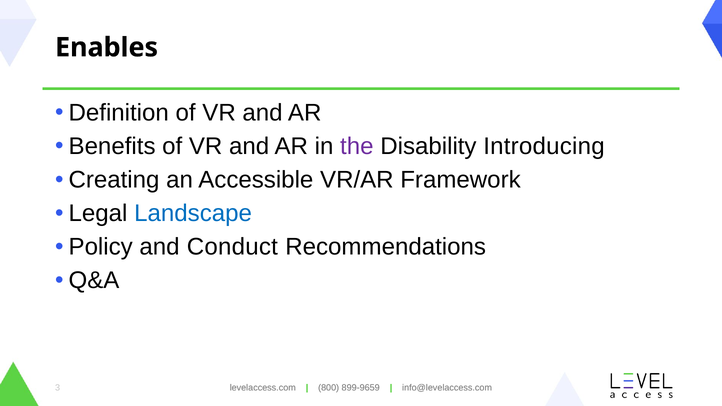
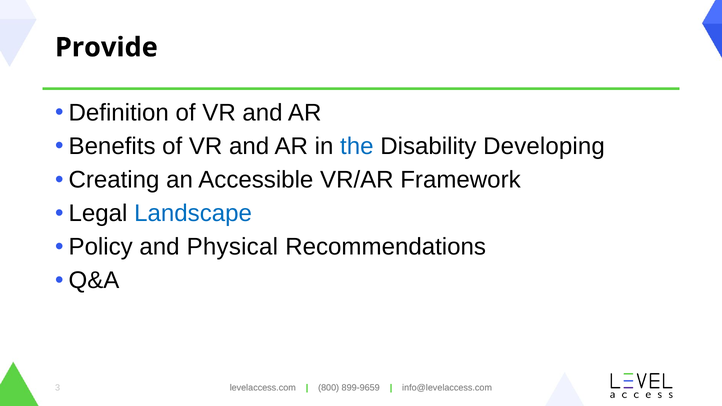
Enables: Enables -> Provide (106, 47)
the colour: purple -> blue (357, 146)
Introducing: Introducing -> Developing (544, 146)
Conduct: Conduct -> Physical (232, 247)
